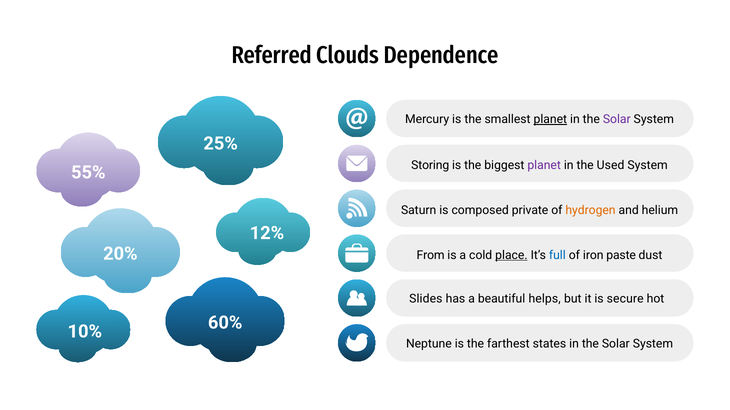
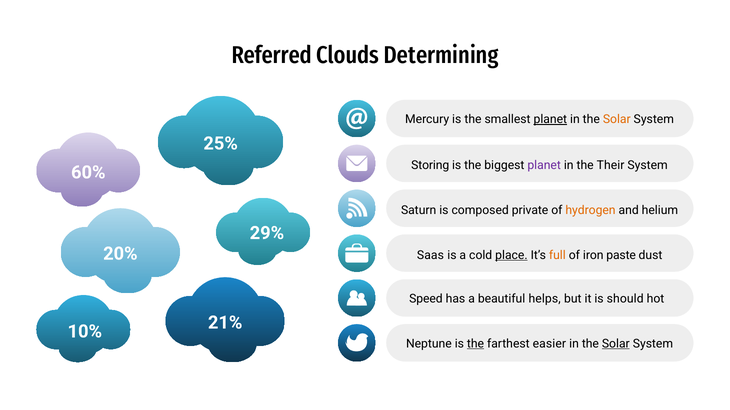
Dependence: Dependence -> Determining (441, 55)
Solar colour: purple -> orange (617, 120)
Used: Used -> Their (611, 166)
55%: 55% -> 60% (88, 173)
12%: 12% -> 29% (267, 233)
From: From -> Saas (430, 255)
full colour: blue -> orange (557, 255)
Slides: Slides -> Speed (426, 299)
secure: secure -> should (625, 299)
60%: 60% -> 21% (225, 323)
the underline: none -> present (476, 344)
states: states -> easier (549, 344)
Solar underline: none -> present (616, 344)
